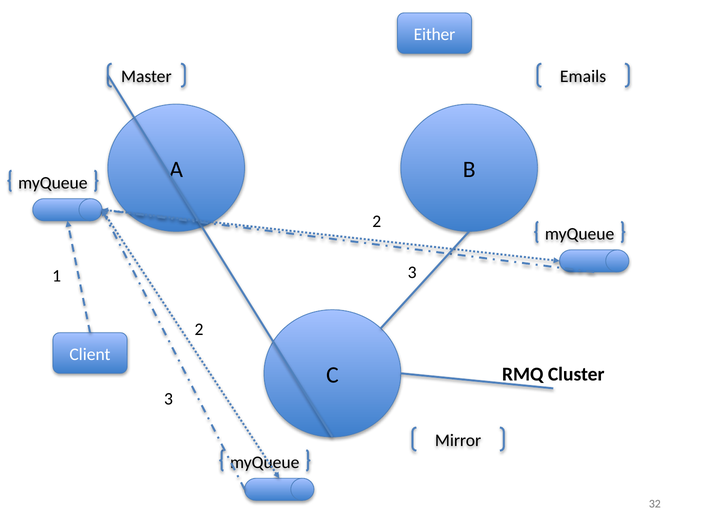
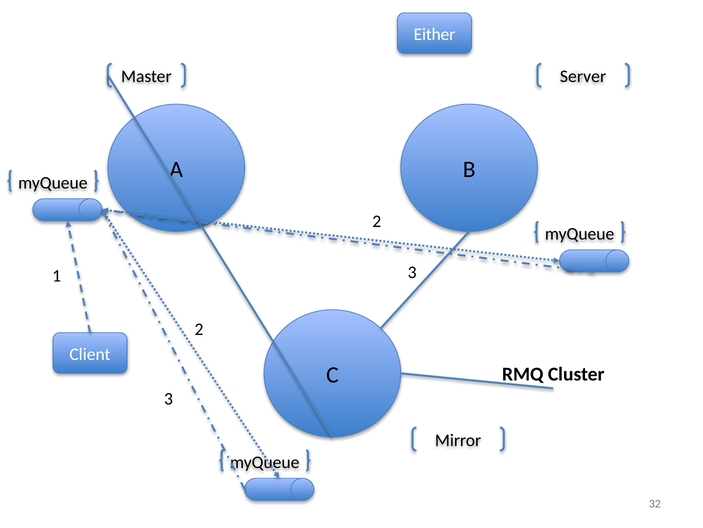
Emails: Emails -> Server (583, 76)
